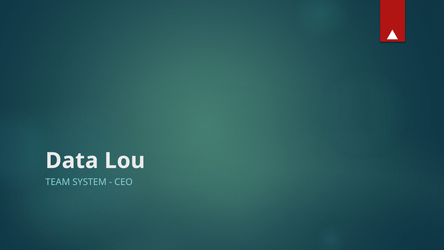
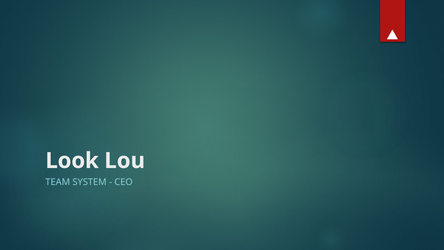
Data: Data -> Look (72, 161)
